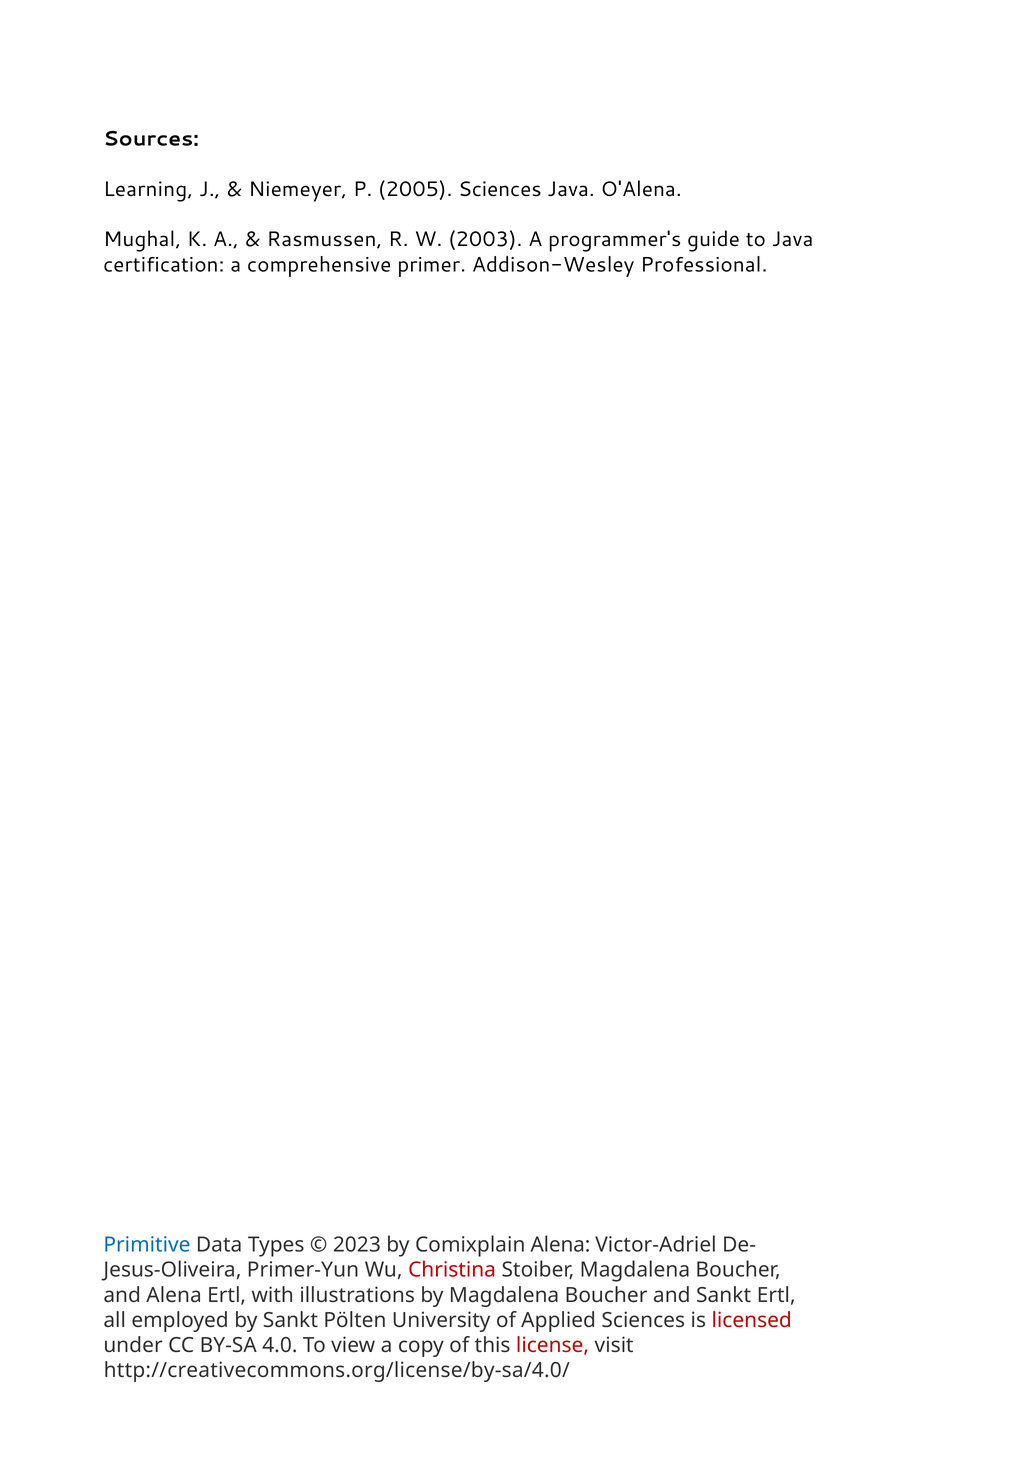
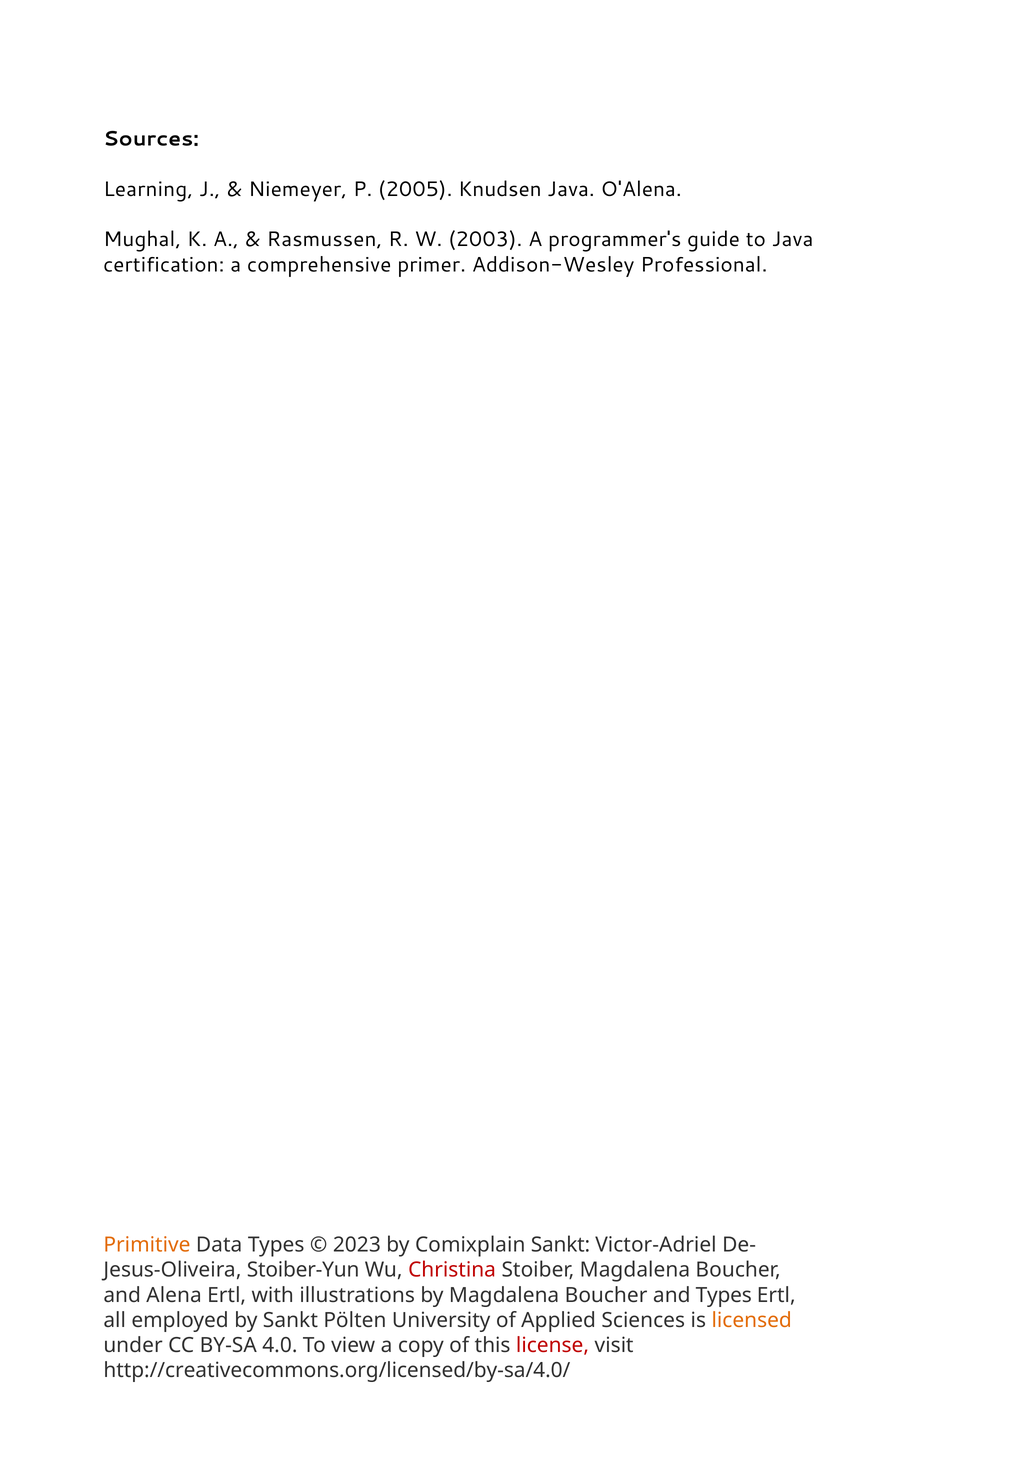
2005 Sciences: Sciences -> Knudsen (500, 189)
Primitive colour: blue -> orange (147, 1245)
Comixplain Alena: Alena -> Sankt (560, 1245)
Primer-Yun: Primer-Yun -> Stoiber-Yun (303, 1270)
and Sankt: Sankt -> Types (724, 1296)
licensed colour: red -> orange (752, 1321)
http://creativecommons.org/license/by-sa/4.0/: http://creativecommons.org/license/by-sa/4.0/ -> http://creativecommons.org/licensed/by-sa/4.0/ (337, 1371)
